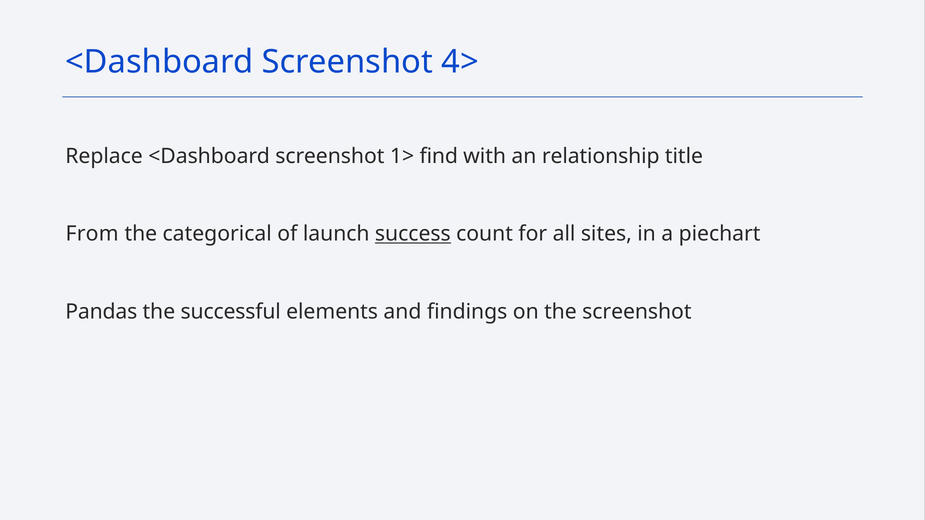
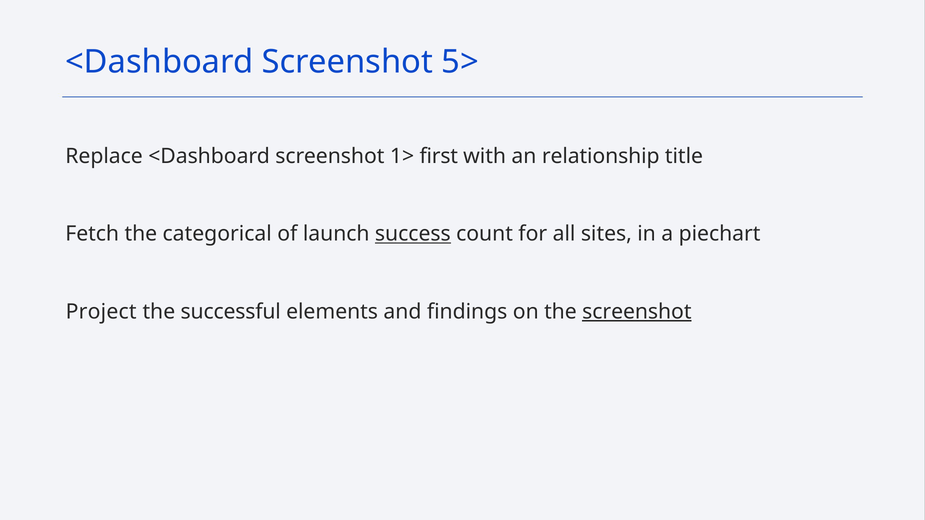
4>: 4> -> 5> (460, 62)
find: find -> first (439, 156)
From: From -> Fetch (92, 234)
Pandas: Pandas -> Project (101, 312)
screenshot underline: none -> present (637, 312)
